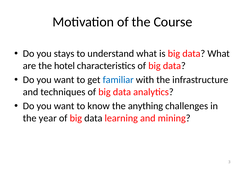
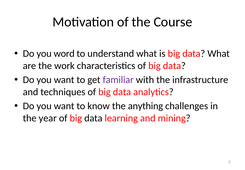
stays: stays -> word (64, 53)
hotel: hotel -> work (64, 66)
familiar colour: blue -> purple (118, 80)
